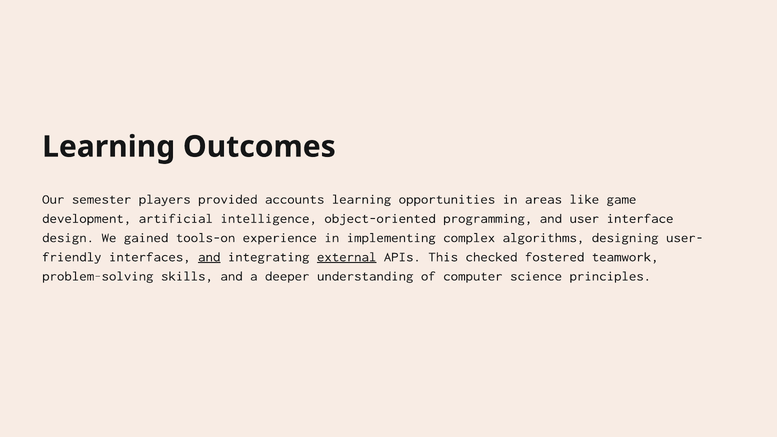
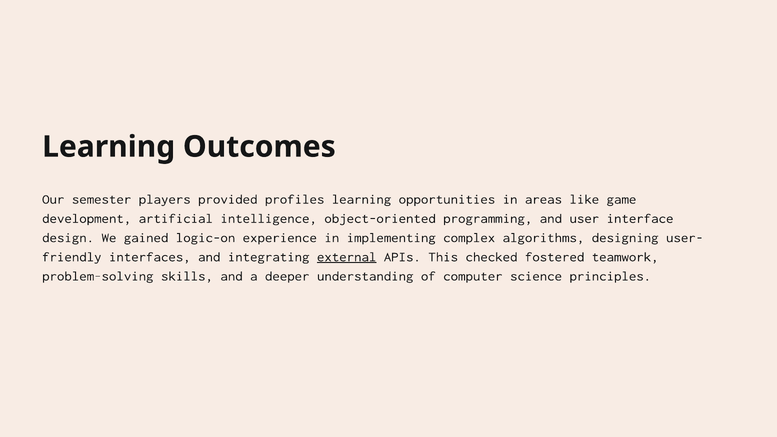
accounts: accounts -> profiles (295, 199)
tools-on: tools-on -> logic-on (206, 238)
and underline: present -> none (209, 257)
